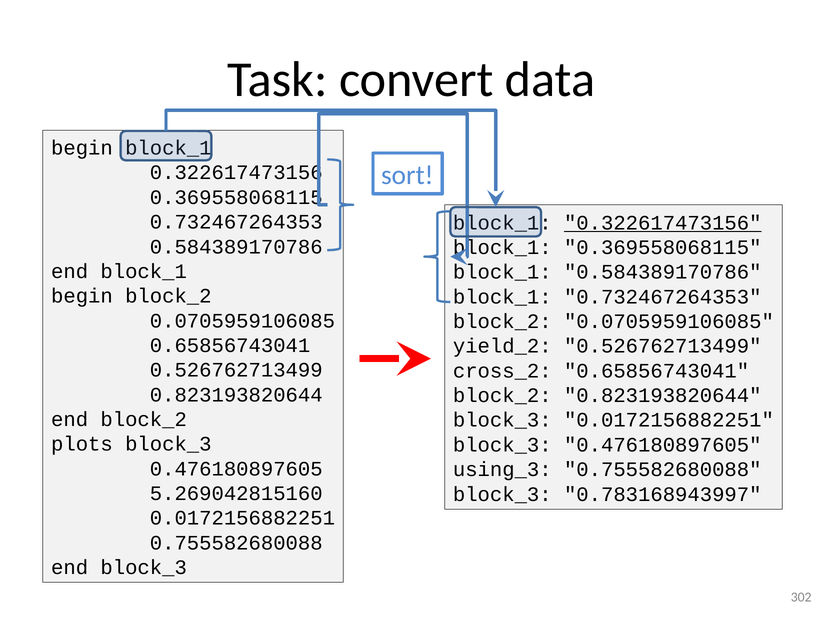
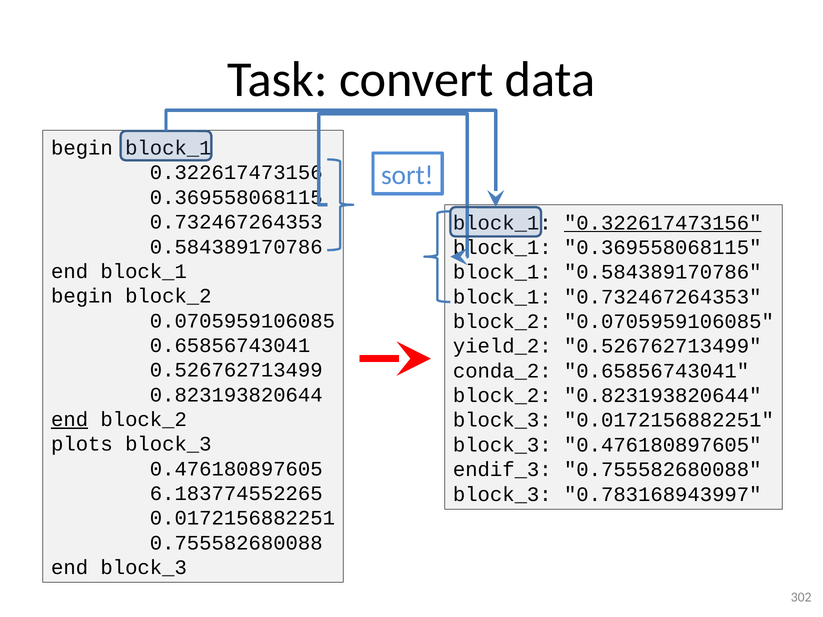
cross_2: cross_2 -> conda_2 (502, 371)
end underline: none -> present (70, 420)
using_3: using_3 -> endif_3 (502, 470)
5.269042815160: 5.269042815160 -> 6.183774552265 (236, 494)
